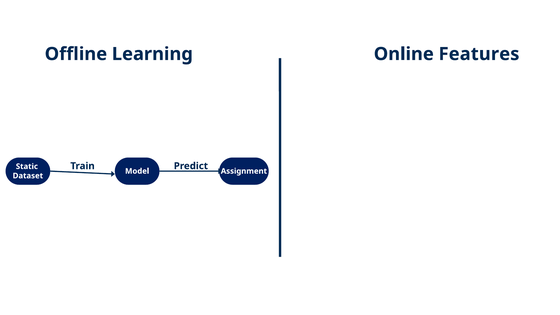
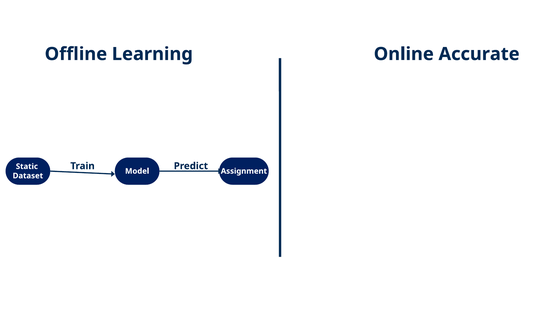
Features: Features -> Accurate (479, 54)
